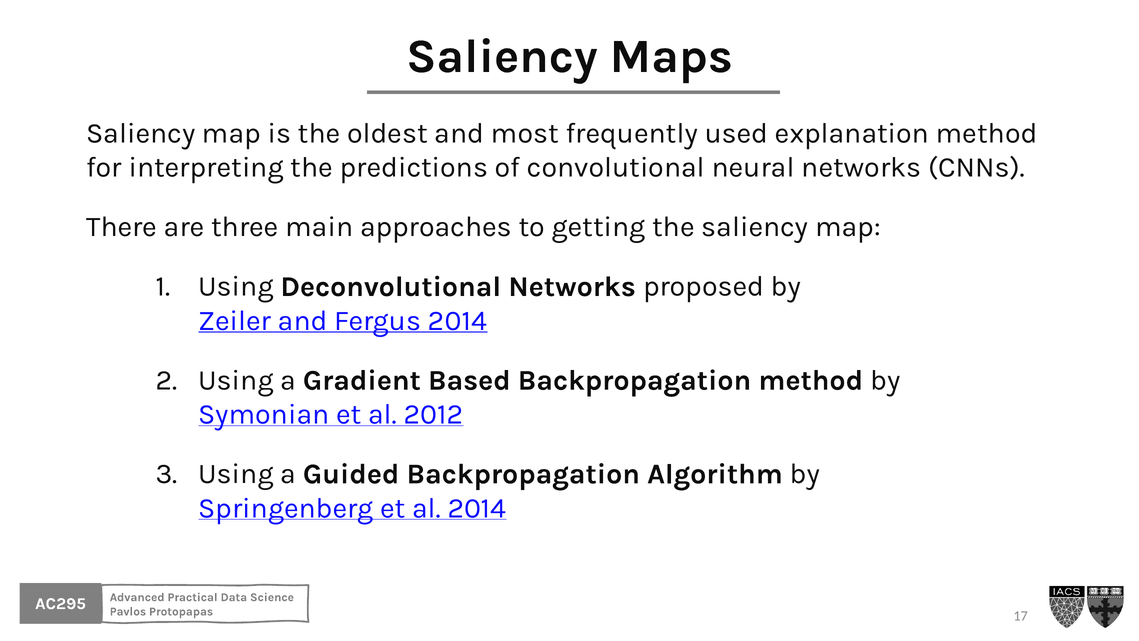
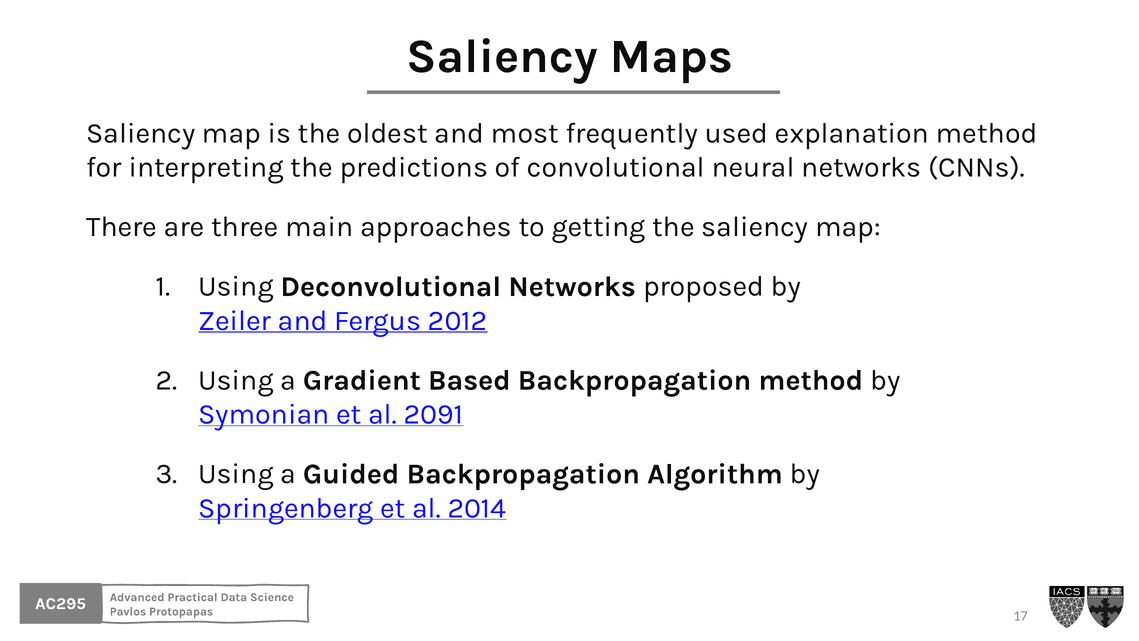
Fergus 2014: 2014 -> 2012 (458, 321)
2012: 2012 -> 2091 (433, 414)
